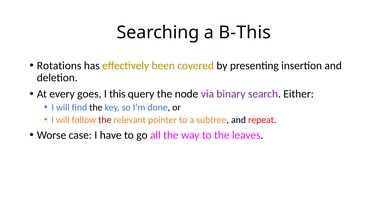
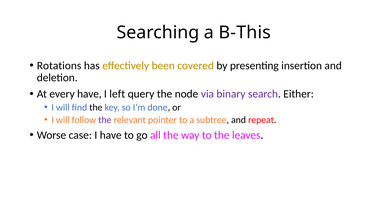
every goes: goes -> have (89, 94)
this: this -> left (117, 94)
the colour: red -> purple (105, 120)
